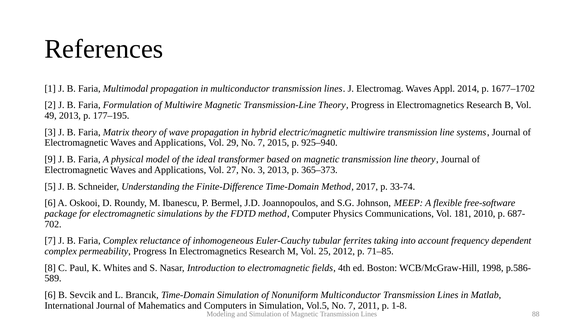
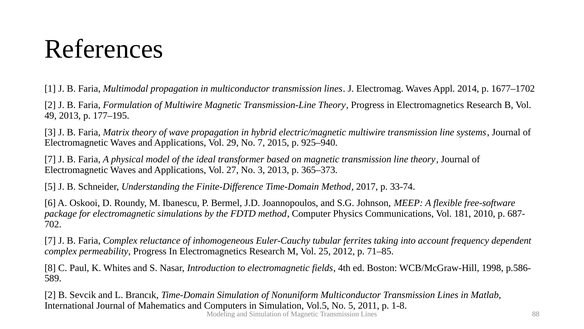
9: 9 -> 7 (50, 159)
6: 6 -> 2 (50, 295)
Vol.5 No 7: 7 -> 5 (352, 305)
